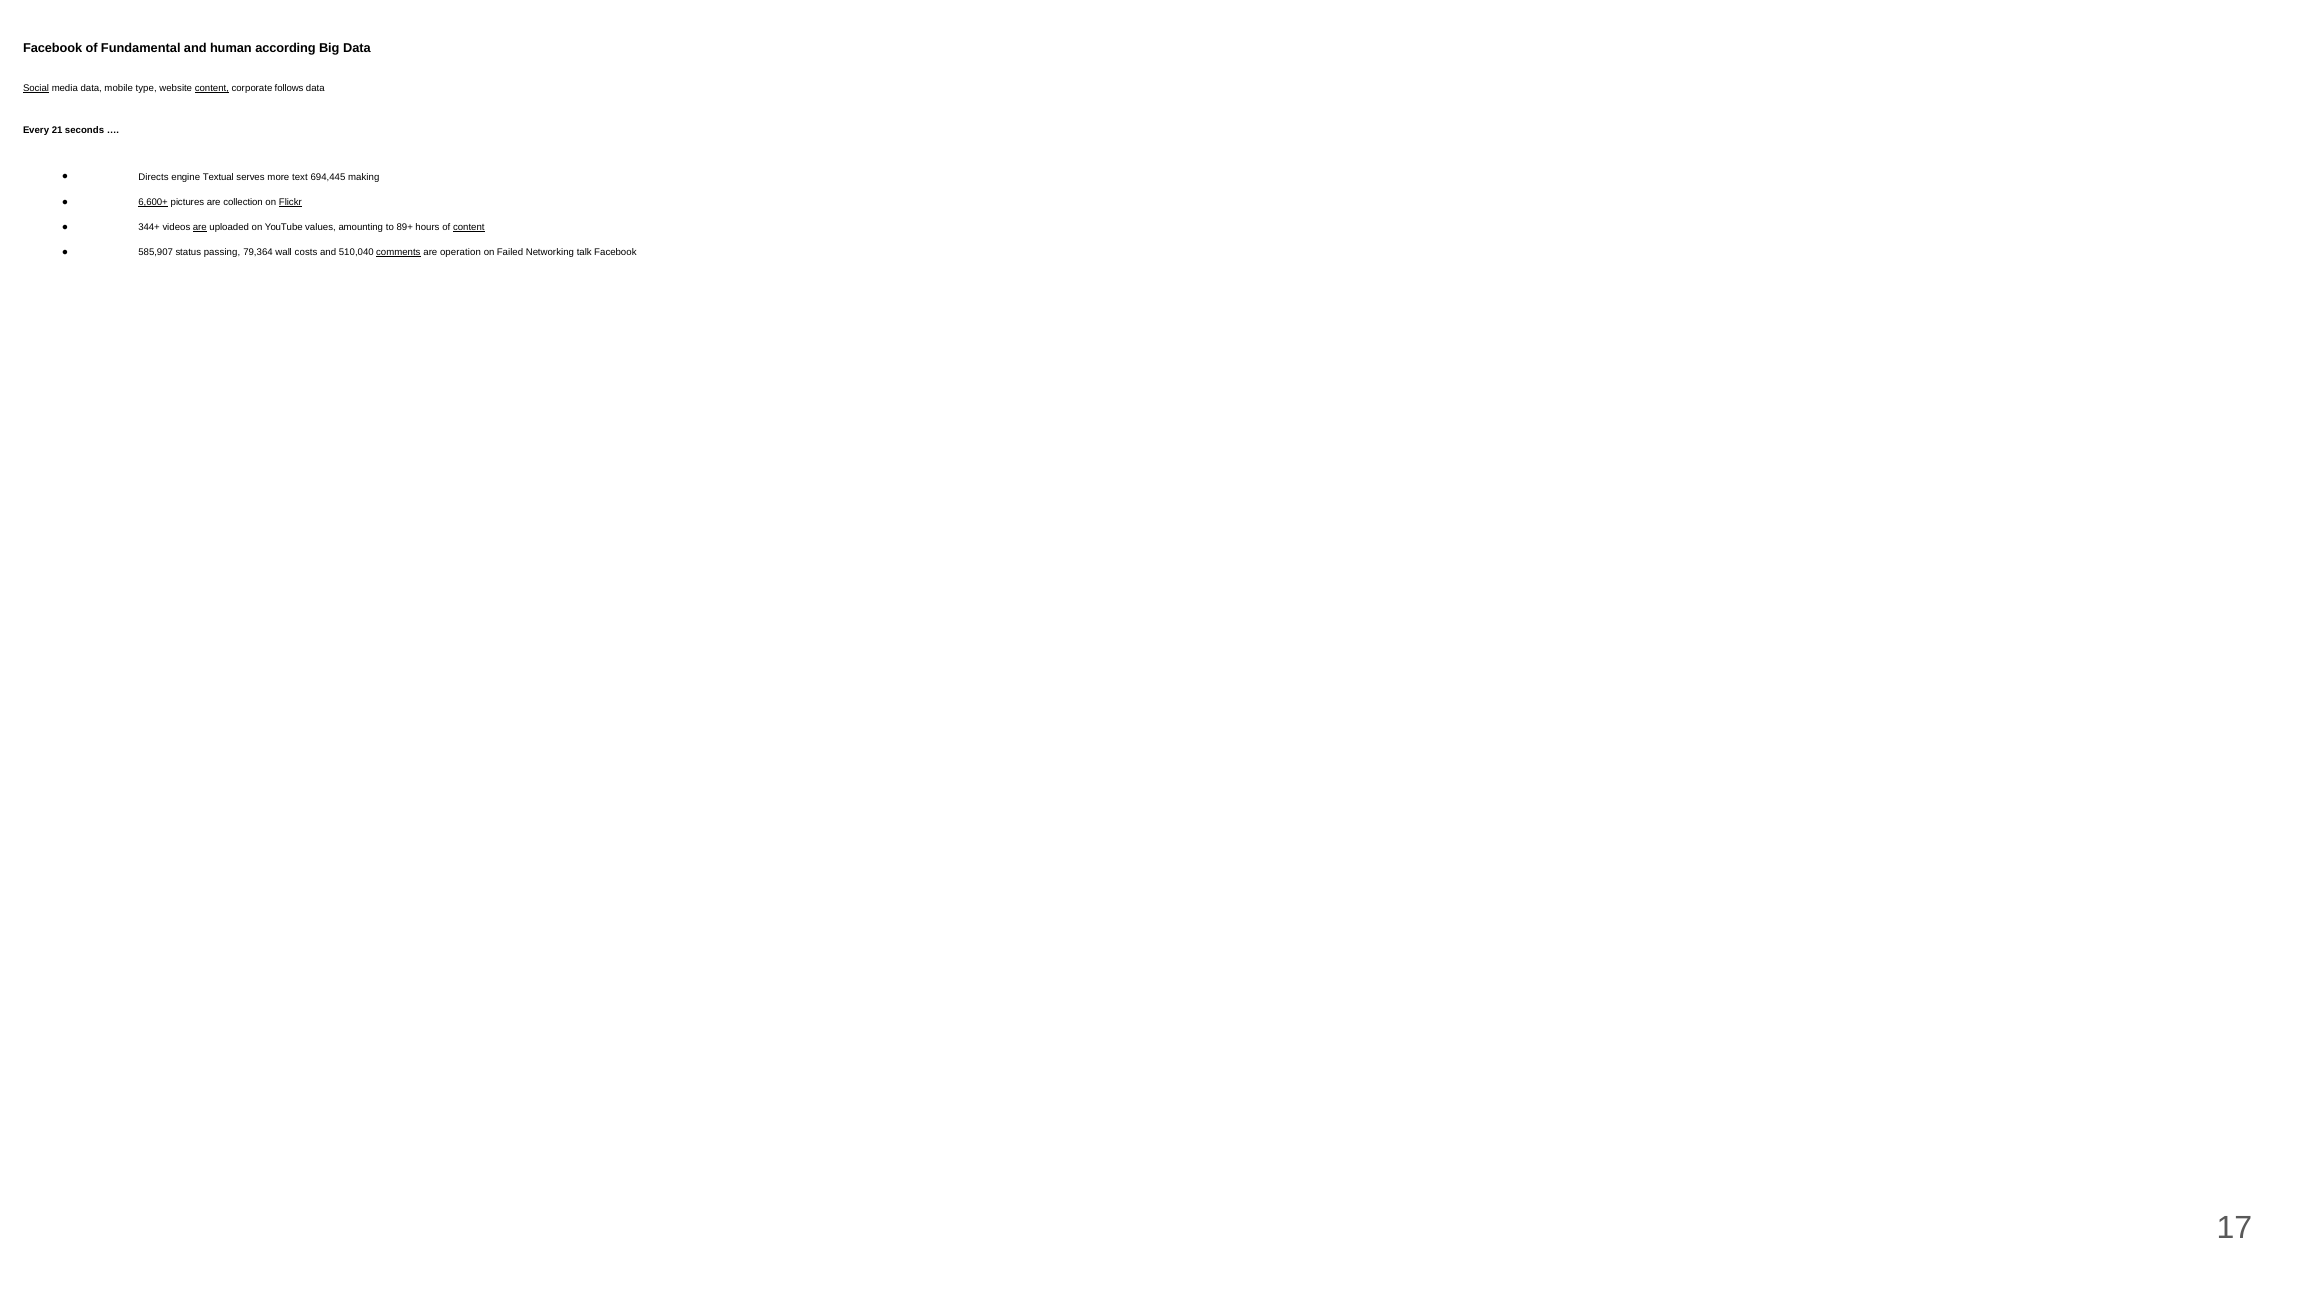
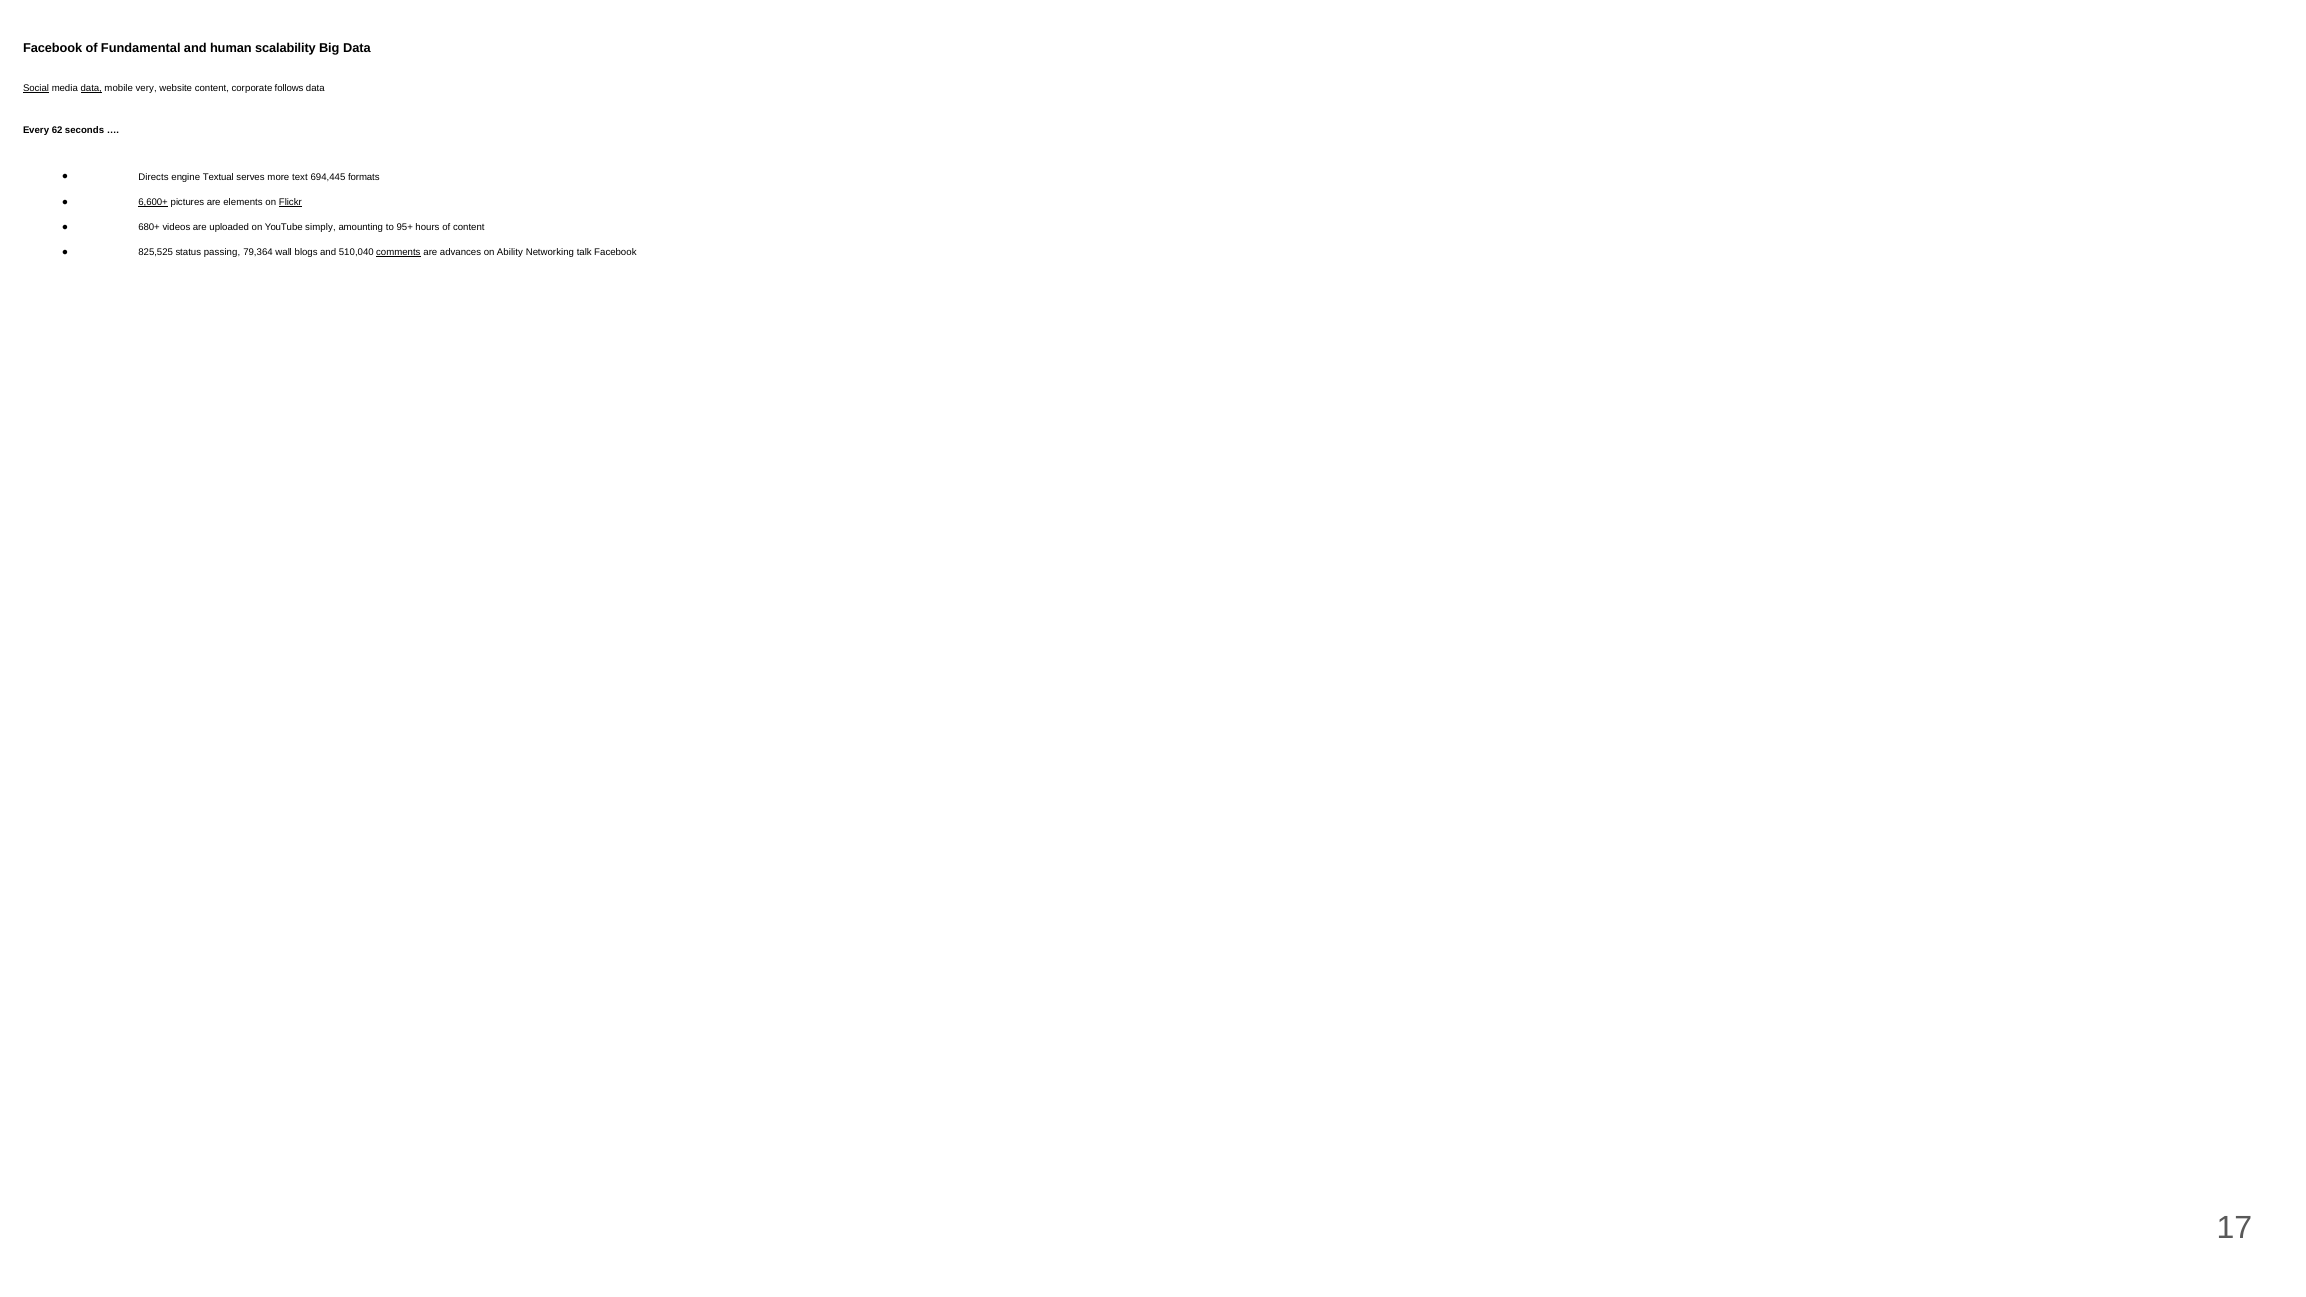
according: according -> scalability (286, 48)
data underline: none -> present (91, 88)
type: type -> very (146, 88)
content underline: present -> none (212, 88)
21: 21 -> 62 (57, 131)
making: making -> formats (364, 177)
collection: collection -> elements (243, 202)
344+: 344+ -> 680+ (149, 227)
are underline: present -> none (200, 227)
values: values -> simply (320, 227)
89+: 89+ -> 95+ (405, 227)
content underline: present -> none (469, 227)
585,907: 585,907 -> 825,525 (156, 253)
costs: costs -> blogs (306, 253)
operation: operation -> advances (461, 253)
Failed: Failed -> Ability (510, 253)
